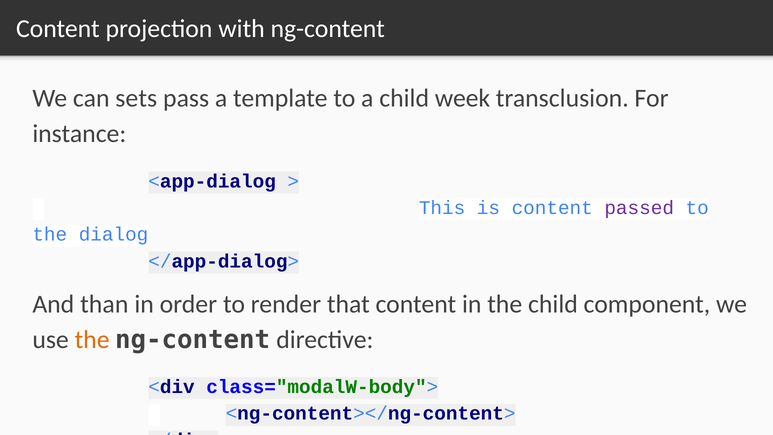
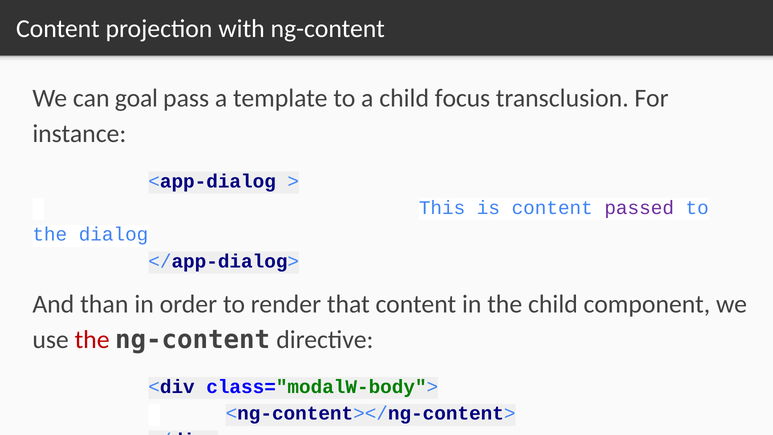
sets: sets -> goal (136, 98)
week: week -> focus (462, 98)
the colour: orange -> red (92, 340)
